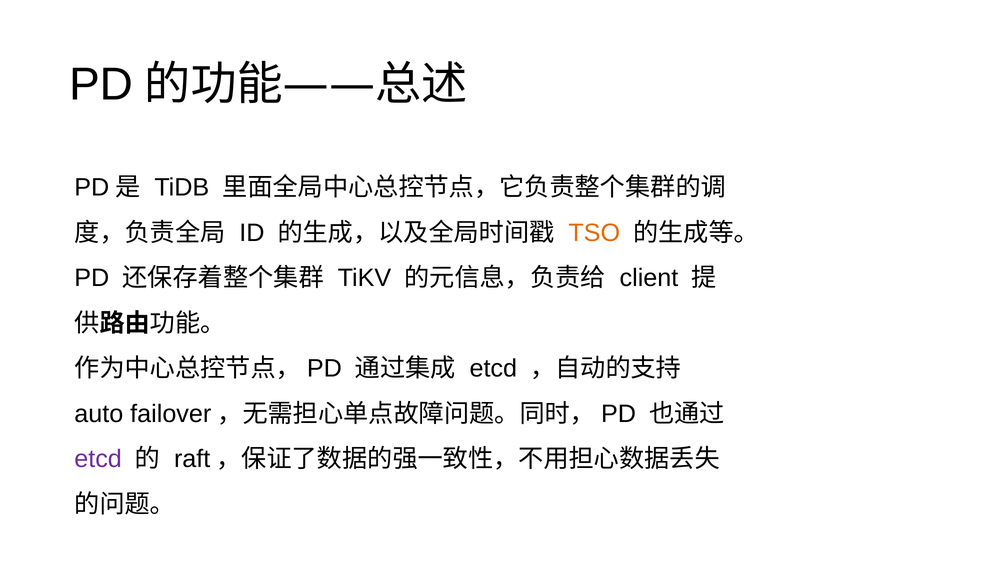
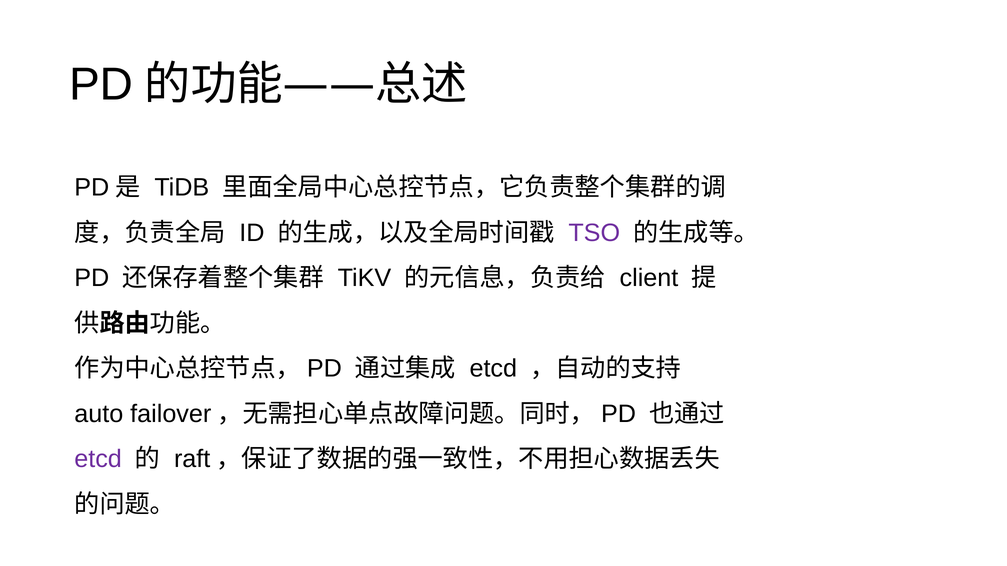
TSO colour: orange -> purple (594, 233)
